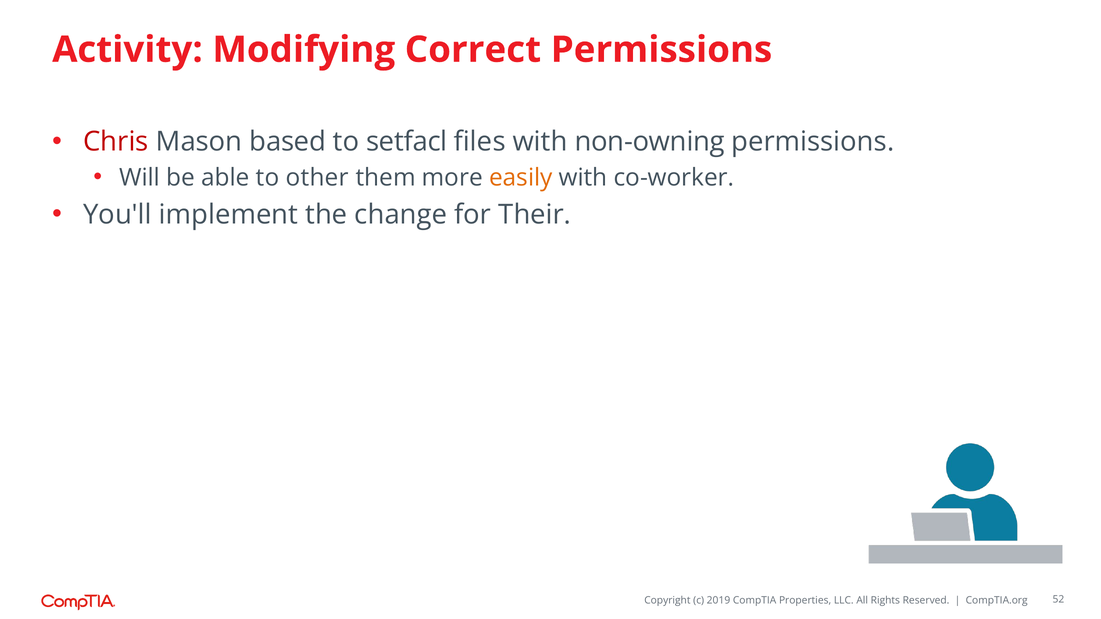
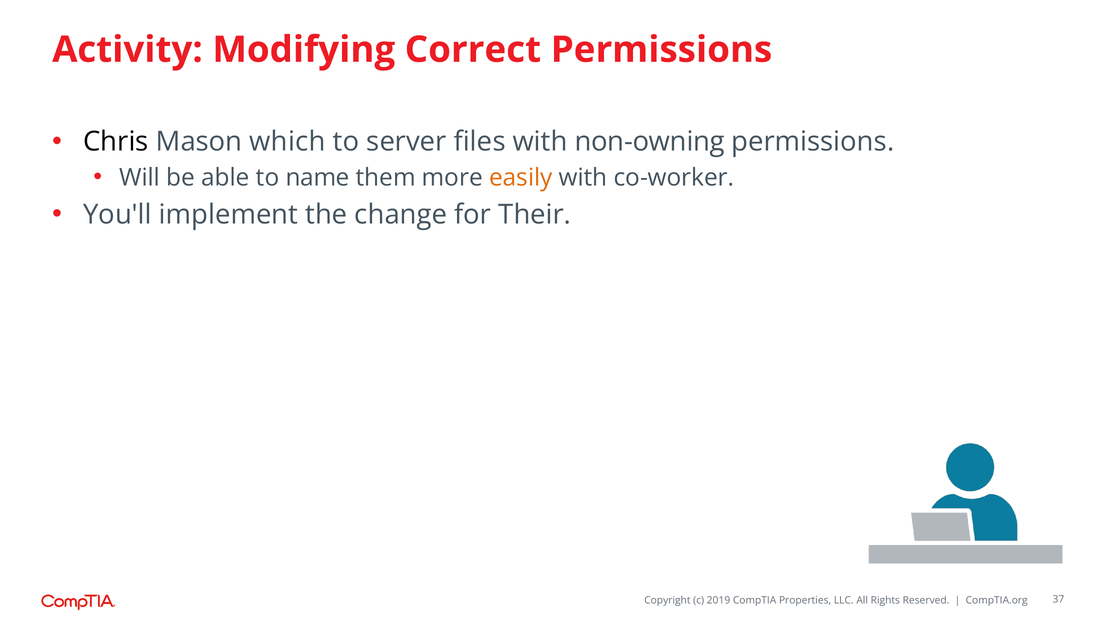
Chris colour: red -> black (116, 142)
based: based -> which (287, 142)
setfacl: setfacl -> server (407, 142)
other: other -> name (318, 178)
52: 52 -> 37 (1058, 600)
